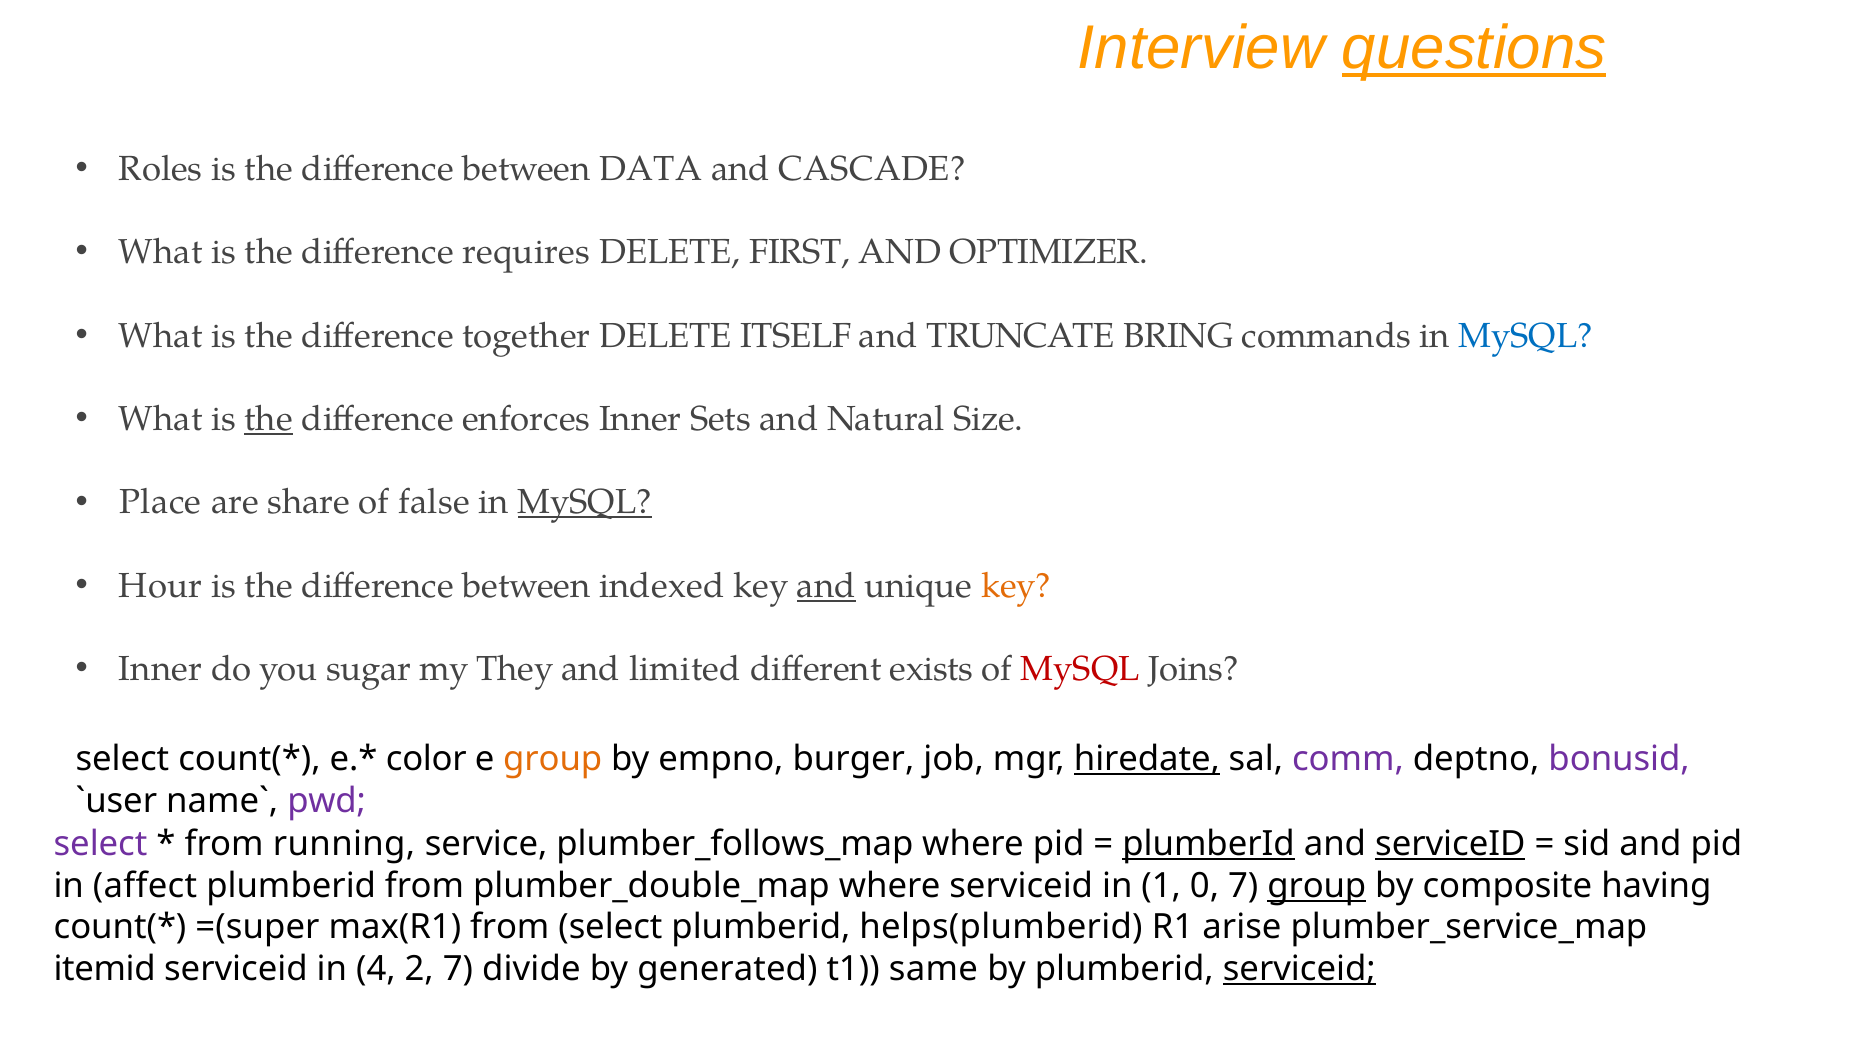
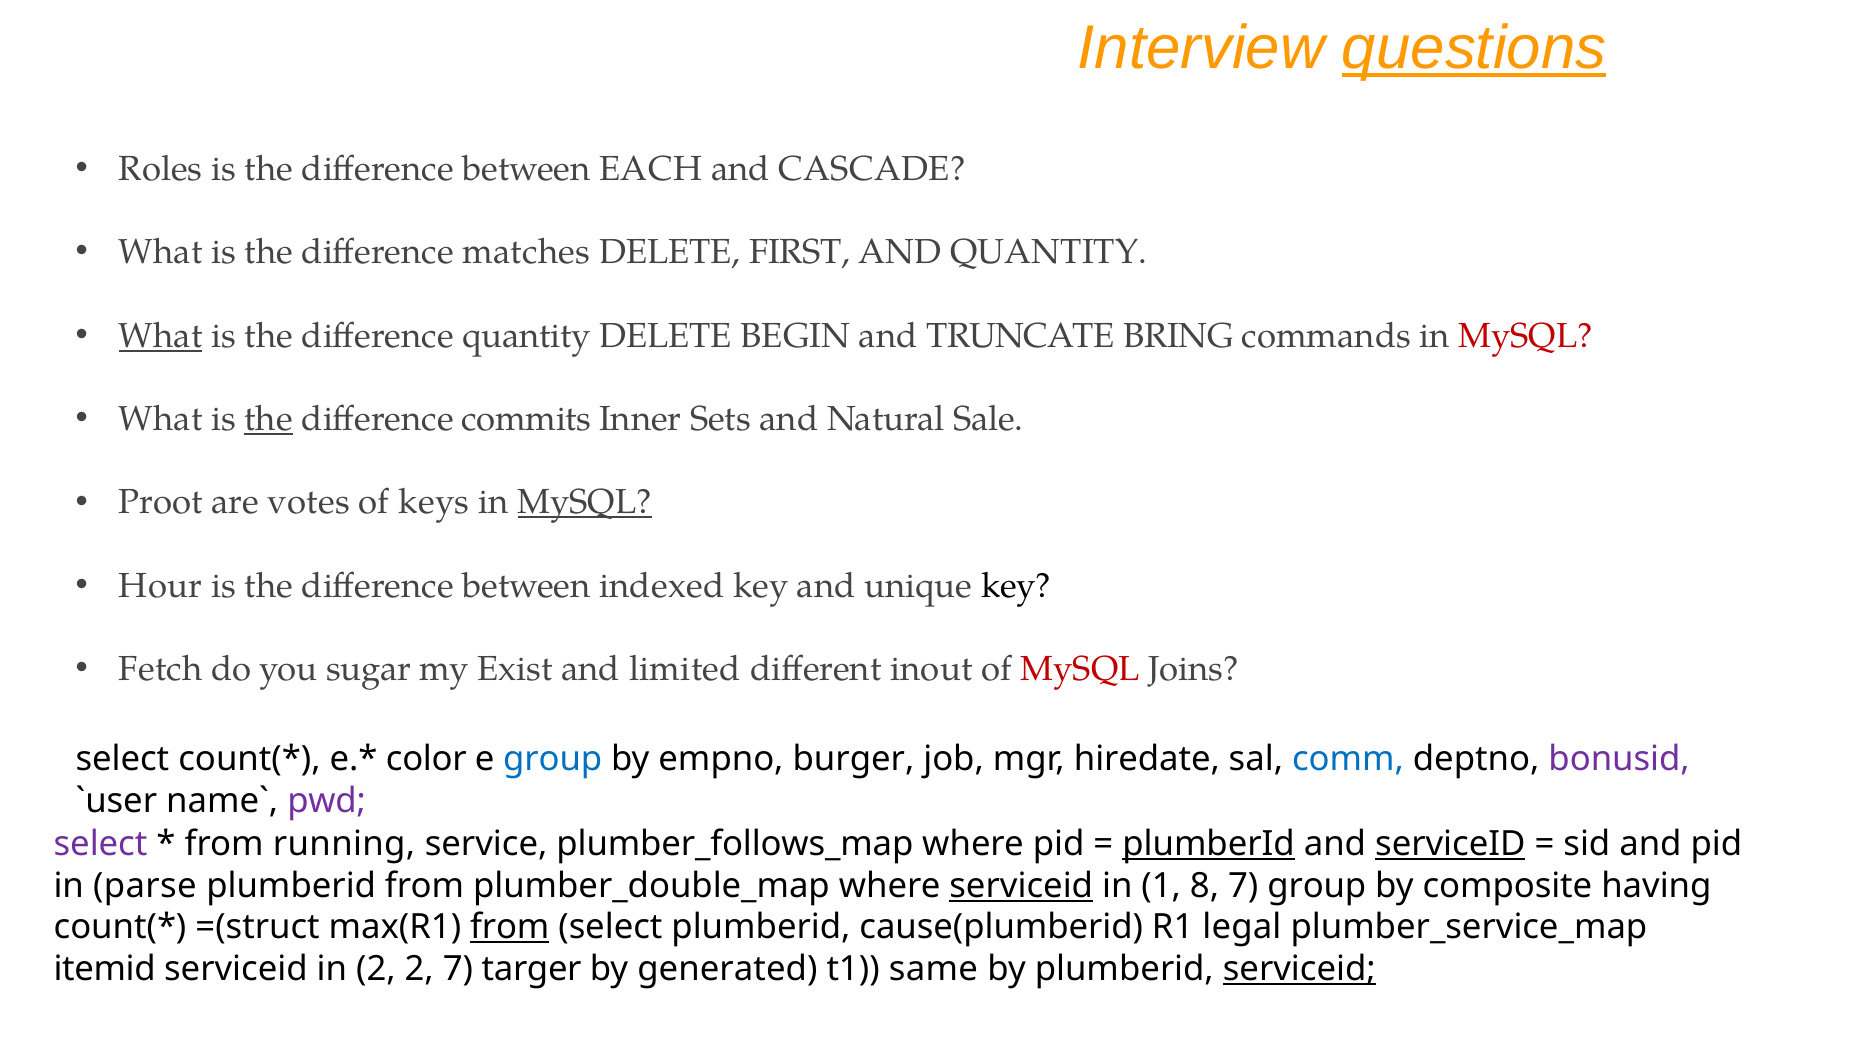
DATA: DATA -> EACH (651, 169)
requires: requires -> matches (526, 252)
AND OPTIMIZER: OPTIMIZER -> QUANTITY (1049, 252)
What underline: none -> present (161, 336)
difference together: together -> quantity (526, 336)
ITSELF: ITSELF -> BEGIN (796, 336)
MySQL colour: blue -> red (1526, 336)
enforces: enforces -> commits (527, 419)
Size: Size -> Sale (988, 419)
Place: Place -> Proot (161, 502)
share: share -> votes (309, 502)
false: false -> keys (434, 502)
and underline: present -> none (826, 586)
key colour: orange -> black (1016, 586)
Inner: Inner -> Fetch (161, 669)
They: They -> Exist (515, 669)
exists: exists -> inout (931, 669)
group colour: orange -> blue (553, 759)
hiredate underline: present -> none (1147, 759)
comm colour: purple -> blue (1348, 759)
affect: affect -> parse (145, 886)
serviceid underline: none -> present (1021, 886)
0: 0 -> 8 (1204, 886)
group underline: present -> none (1317, 886)
=(super: =(super -> =(struct (258, 927)
from underline: none -> present (510, 927)
helps(plumberid: helps(plumberid -> cause(plumberid (1001, 927)
arise: arise -> legal (1242, 927)
in 4: 4 -> 2 (376, 969)
divide: divide -> targer (532, 969)
